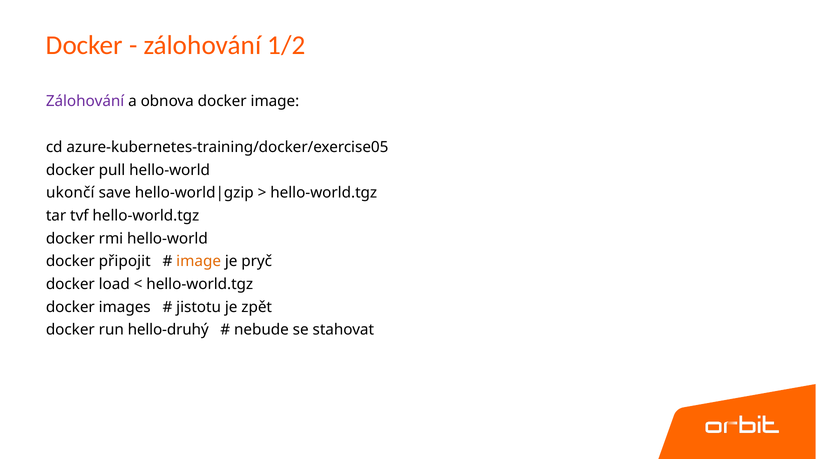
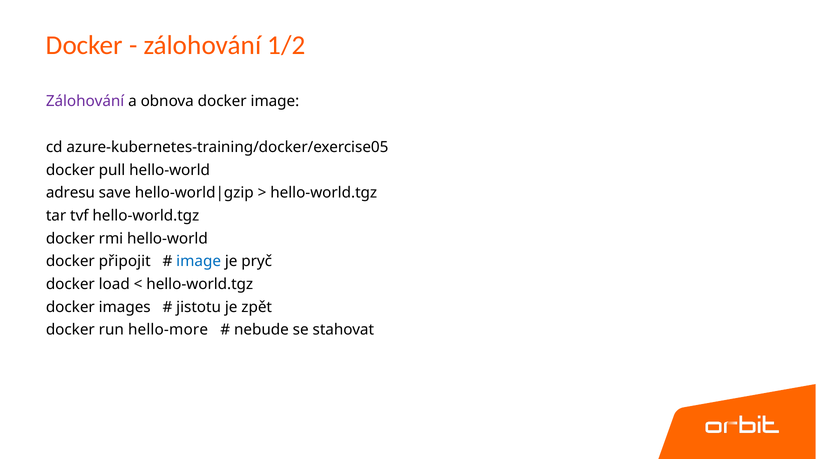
ukončí: ukončí -> adresu (70, 193)
image colour: orange -> blue (199, 261)
hello-druhý: hello-druhý -> hello-more (168, 330)
